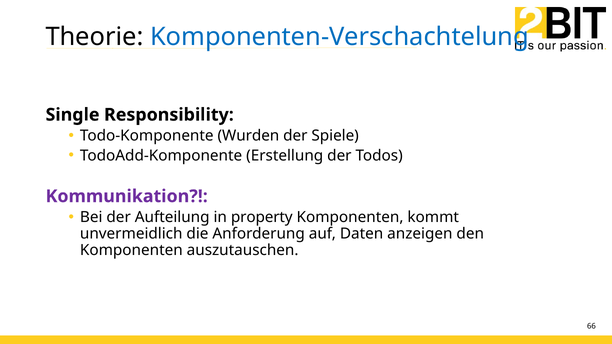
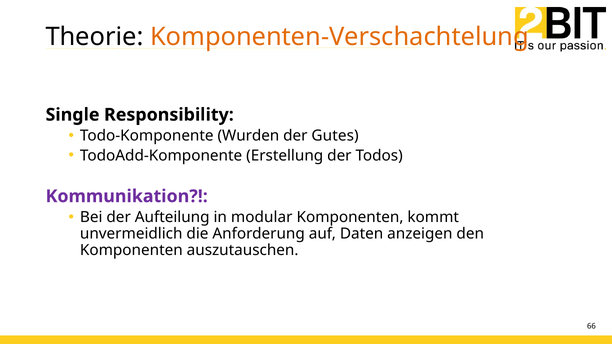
Komponenten-Verschachtelung colour: blue -> orange (339, 37)
Spiele: Spiele -> Gutes (335, 136)
property: property -> modular (262, 218)
